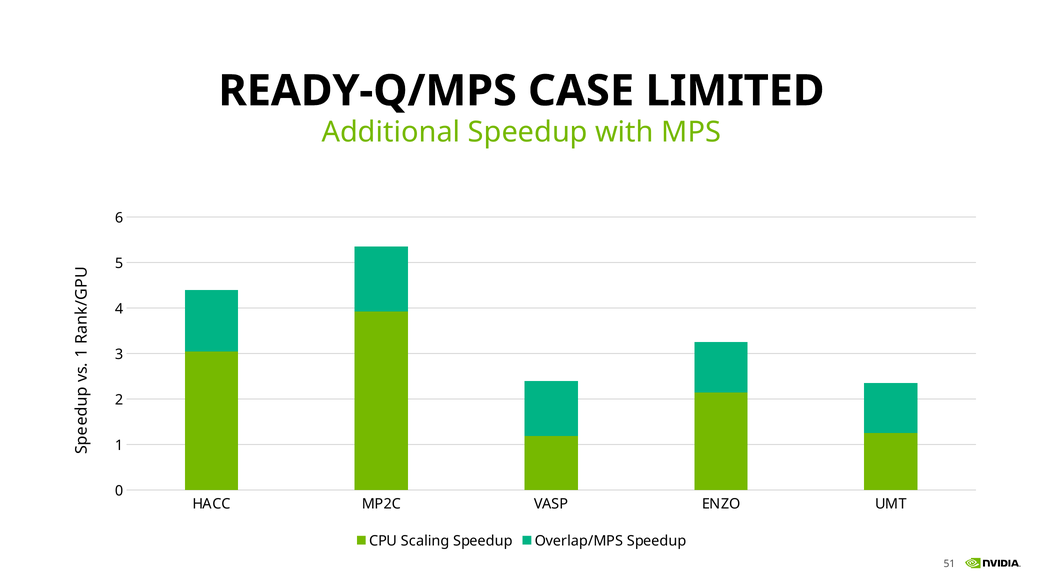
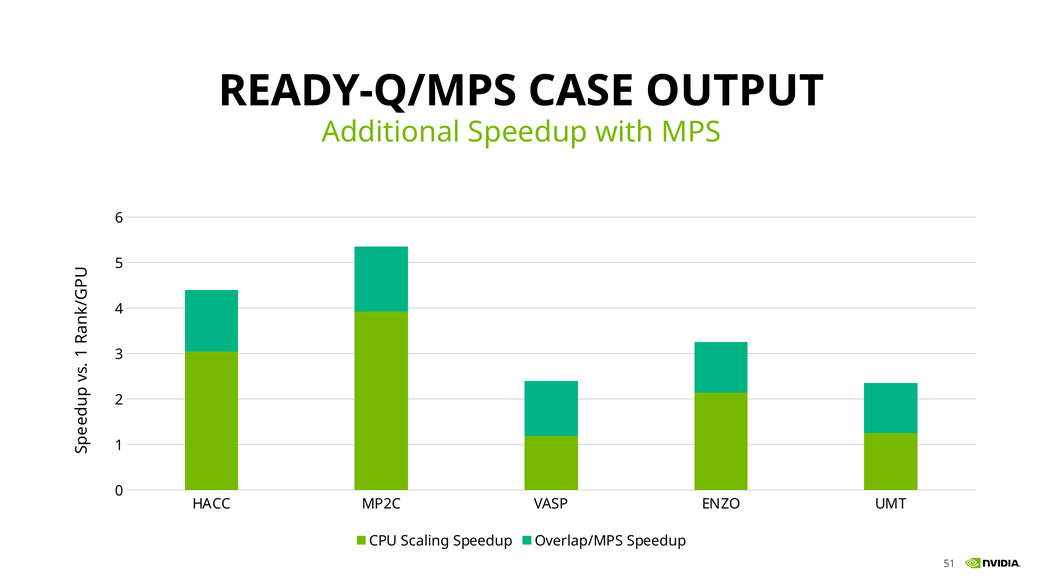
LIMITED: LIMITED -> OUTPUT (735, 91)
